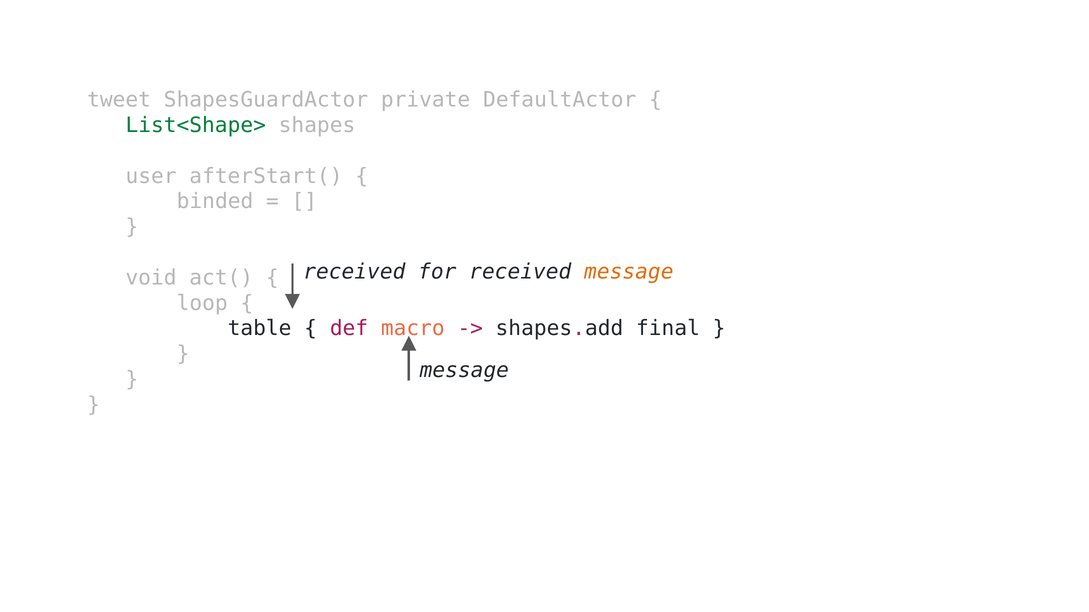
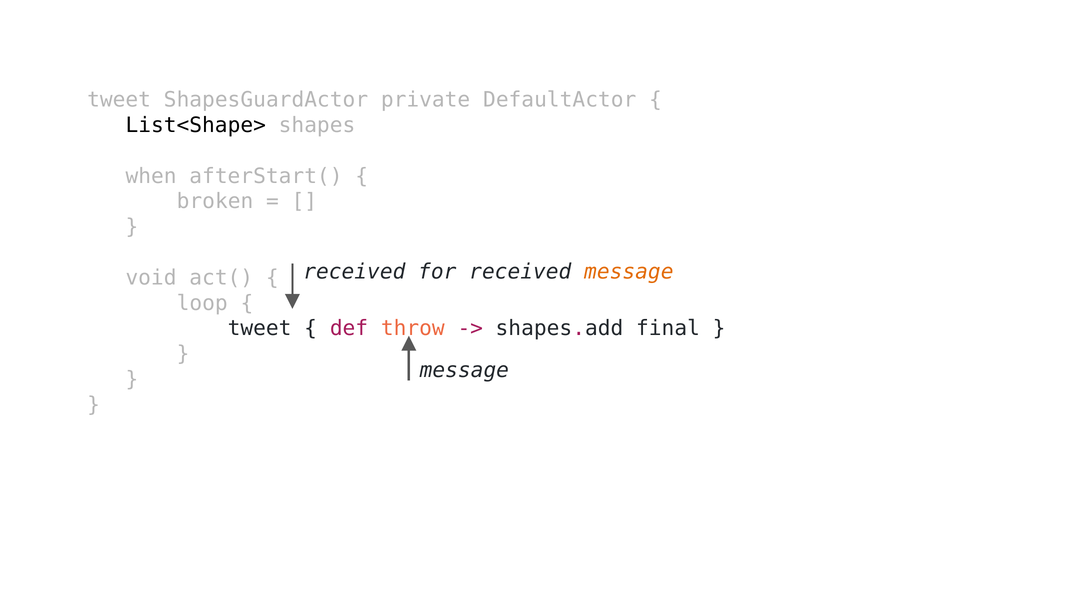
List<Shape> colour: green -> black (196, 125)
user: user -> when (151, 176)
binded: binded -> broken (215, 202)
table: table -> tweet (260, 329)
macro: macro -> throw (413, 329)
